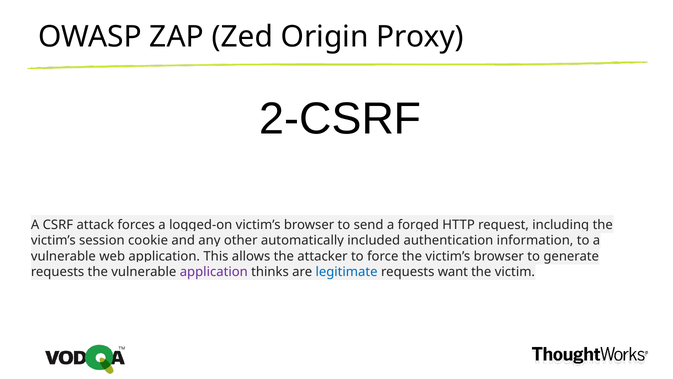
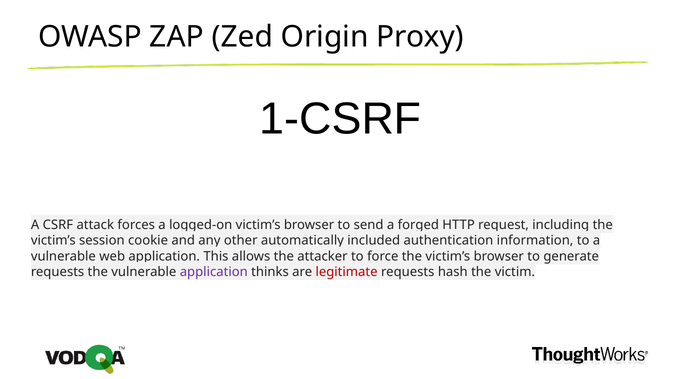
2-CSRF: 2-CSRF -> 1-CSRF (340, 119)
legitimate colour: blue -> red (347, 272)
want: want -> hash (453, 272)
